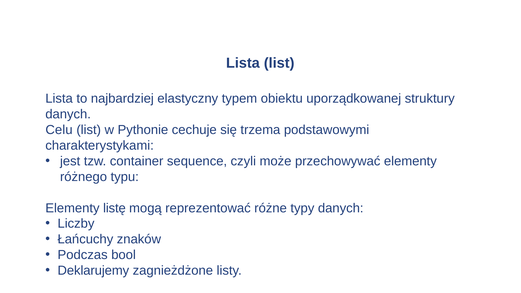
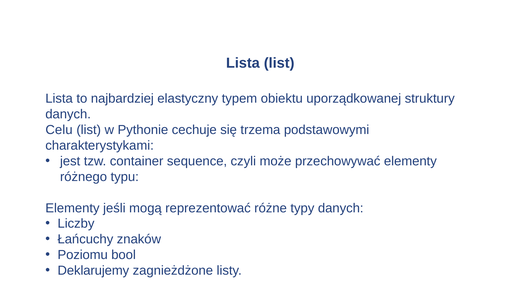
listę: listę -> jeśli (114, 208)
Podczas: Podczas -> Poziomu (83, 255)
